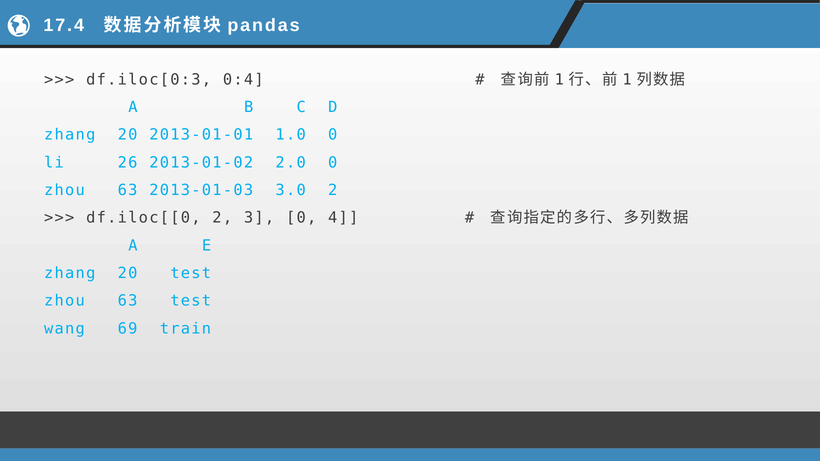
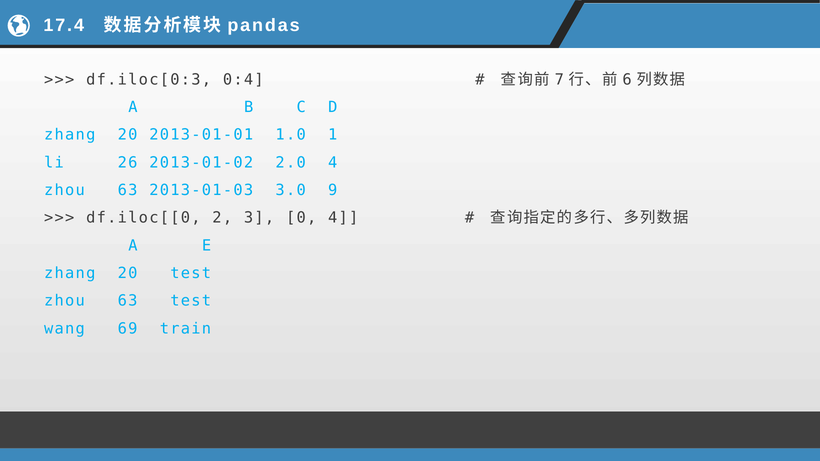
1: 1 -> 7 (559, 80)
1: 1 -> 6 (627, 80)
1.0 0: 0 -> 1 (333, 135)
2.0 0: 0 -> 4 (333, 163)
3.0 2: 2 -> 9 (333, 190)
